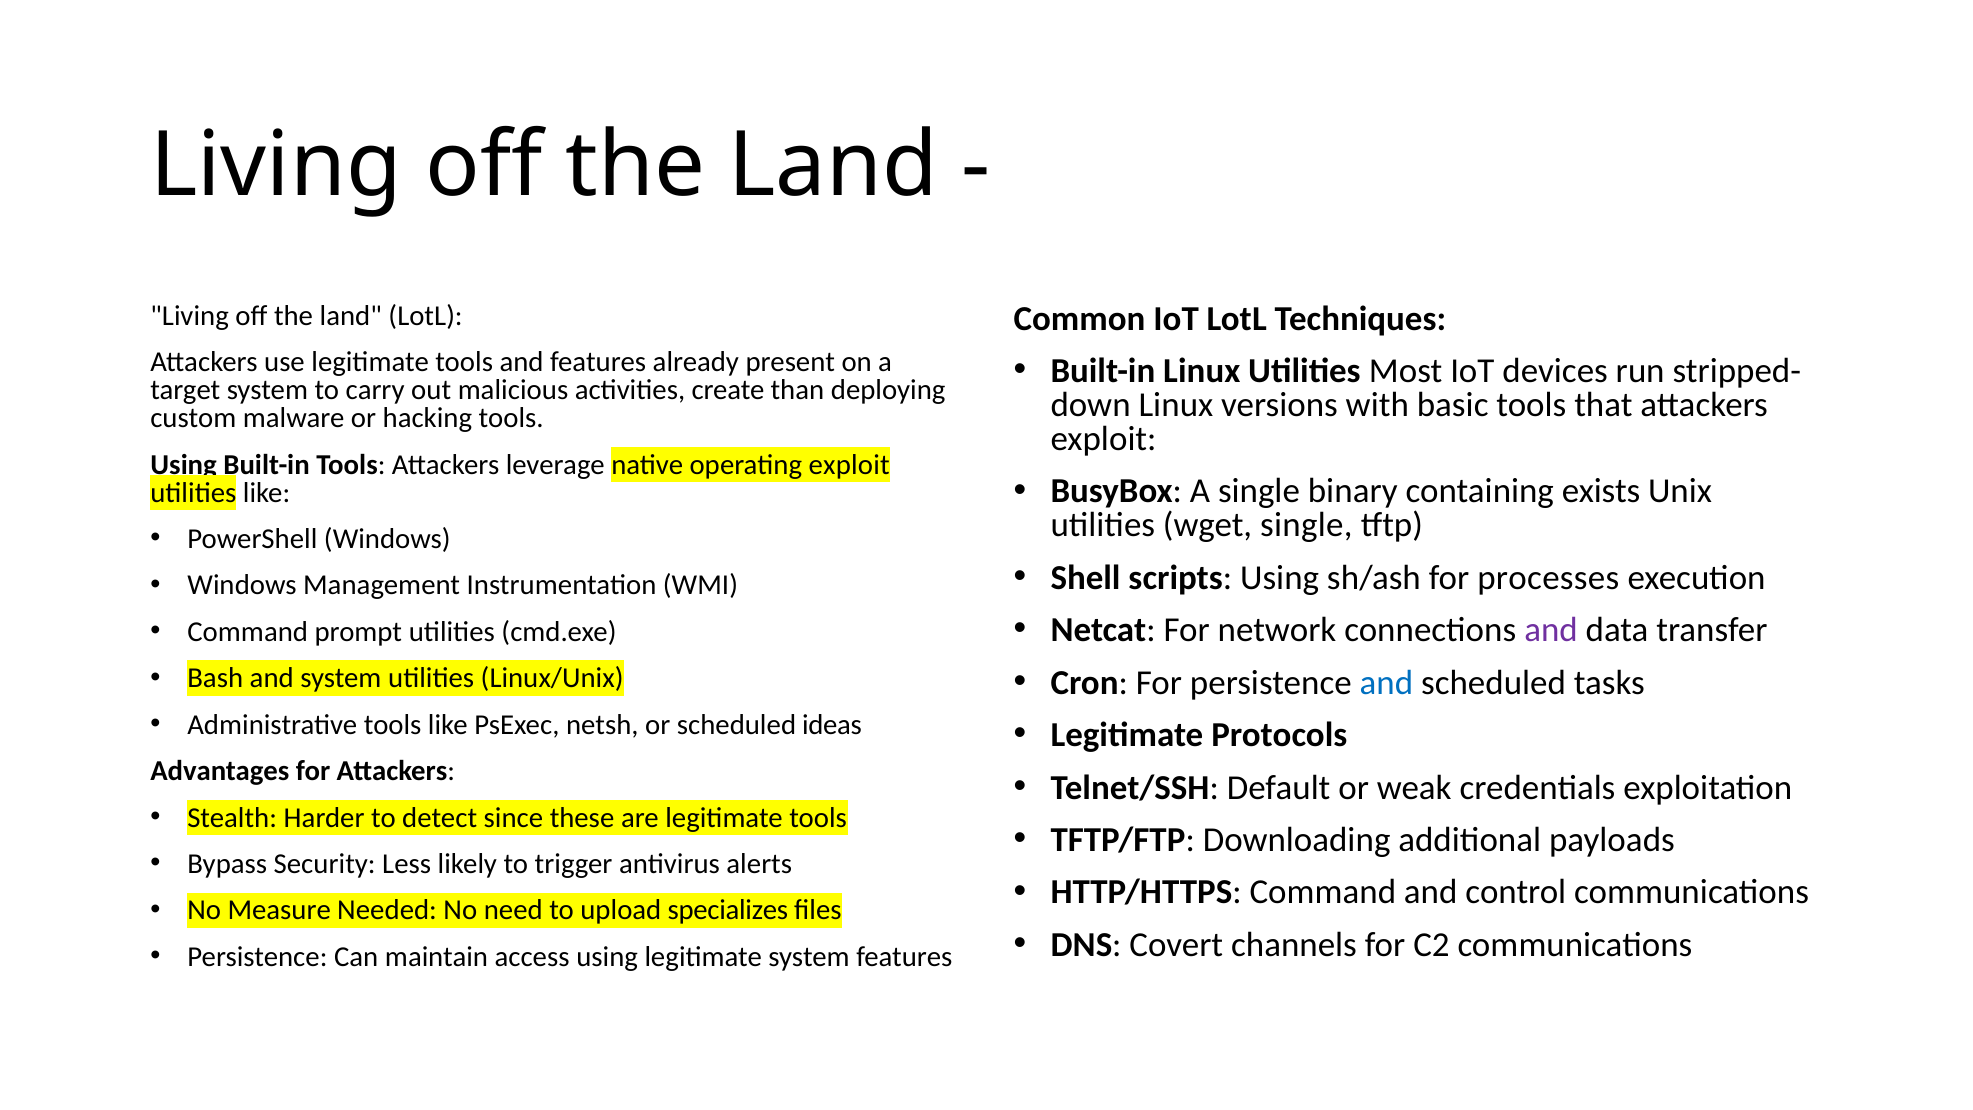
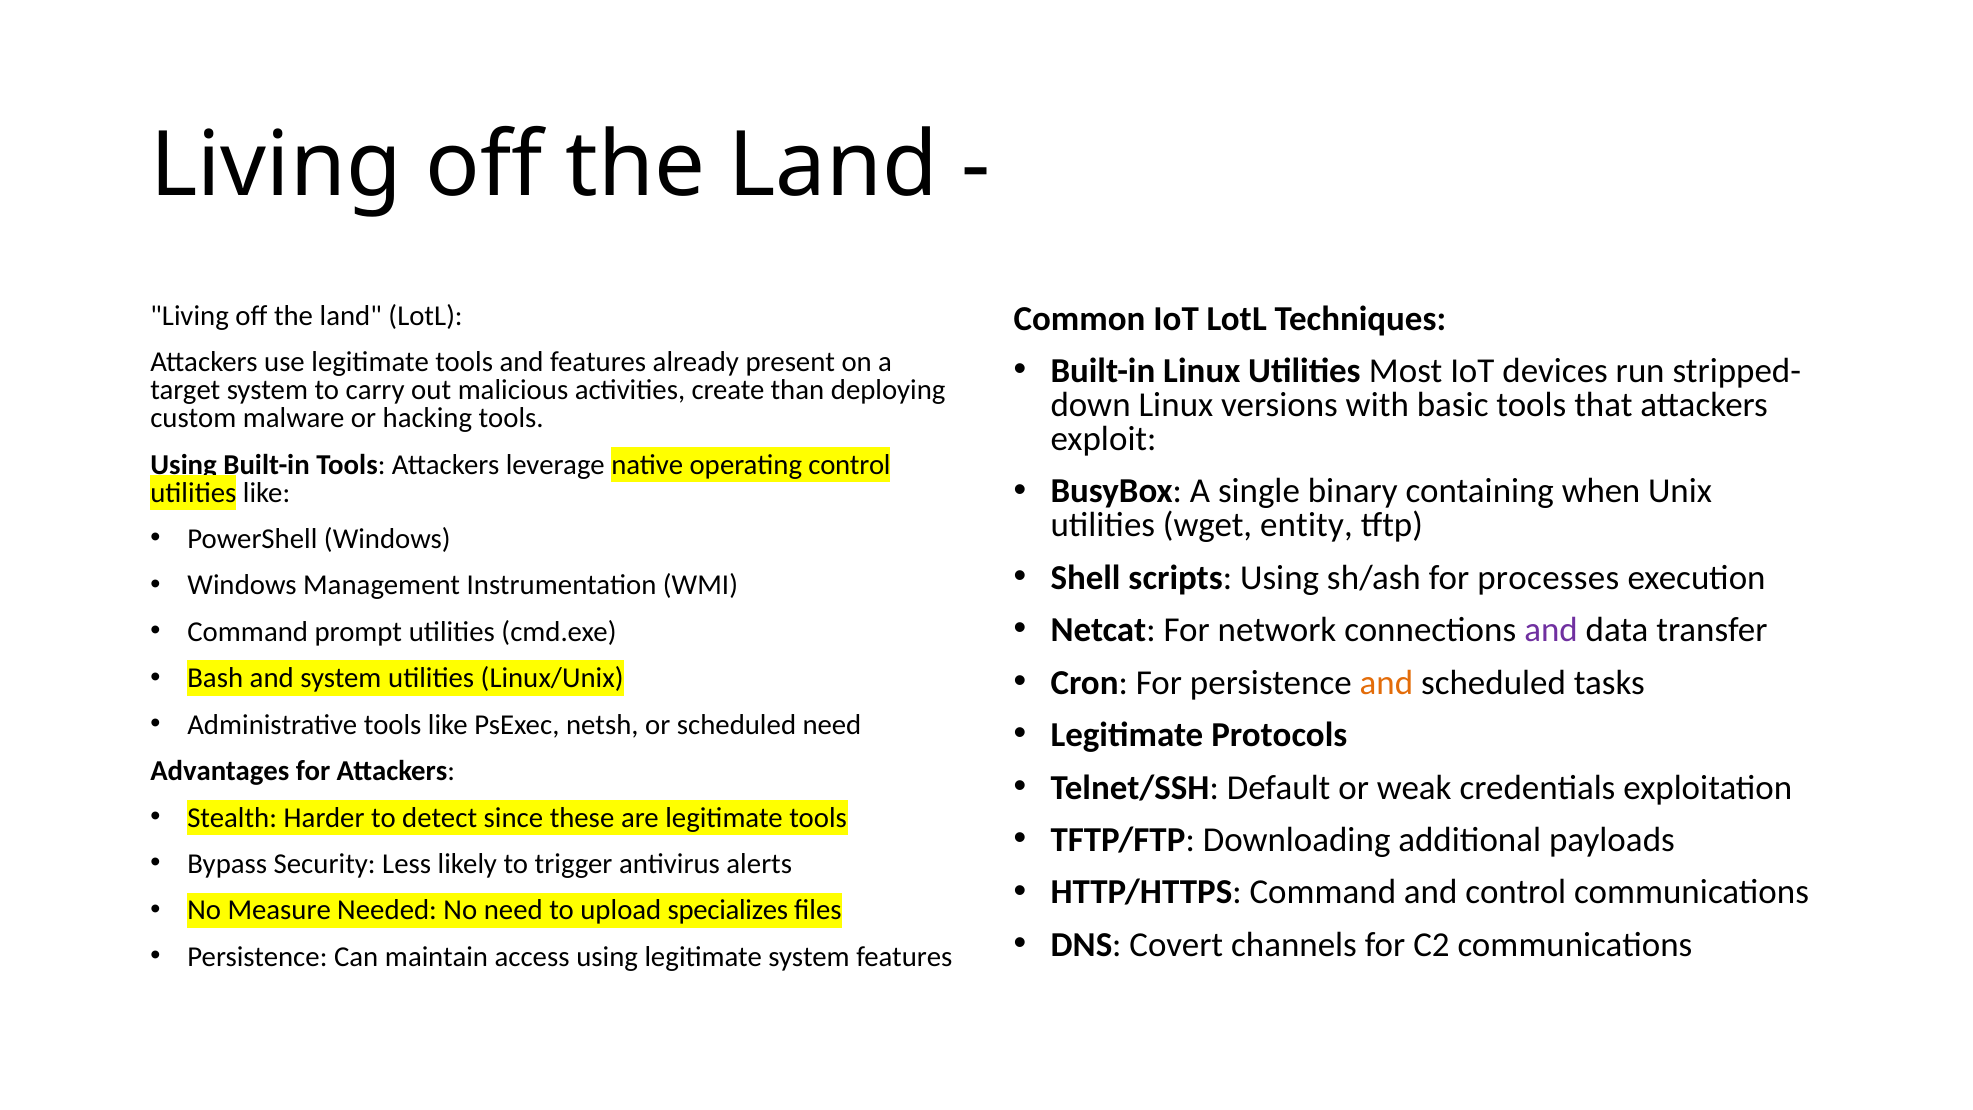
operating exploit: exploit -> control (849, 464)
exists: exists -> when (1601, 491)
wget single: single -> entity (1306, 525)
and colour: blue -> orange (1386, 683)
scheduled ideas: ideas -> need (832, 725)
